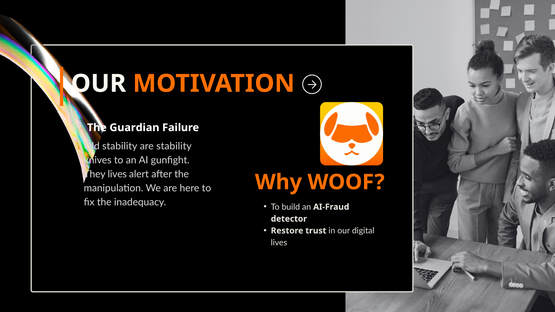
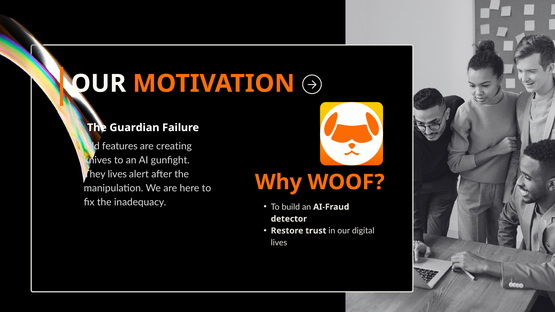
Old stability: stability -> features (120, 146)
are stability: stability -> creating (174, 146)
